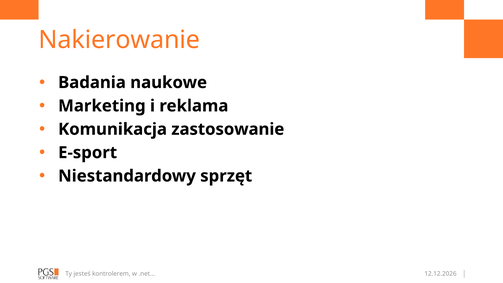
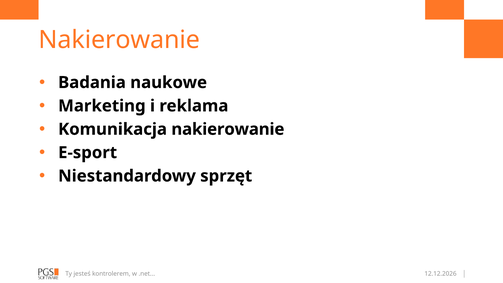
Komunikacja zastosowanie: zastosowanie -> nakierowanie (228, 129)
